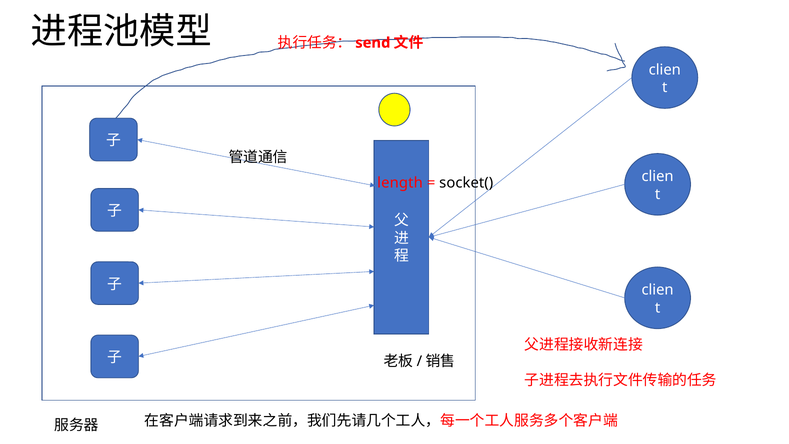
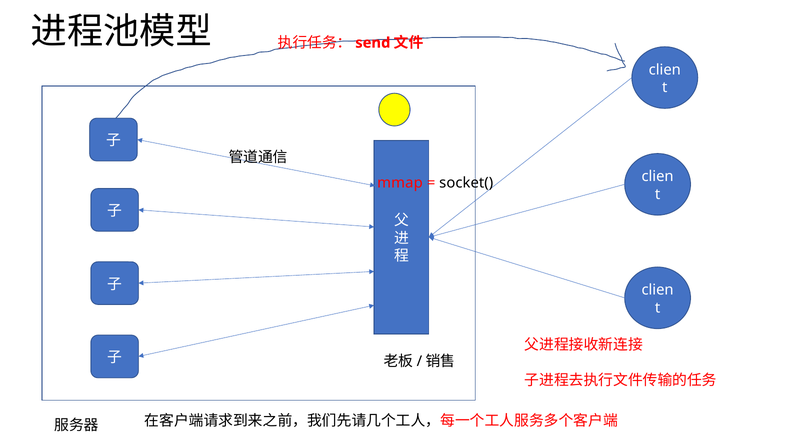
length: length -> mmap (400, 183)
